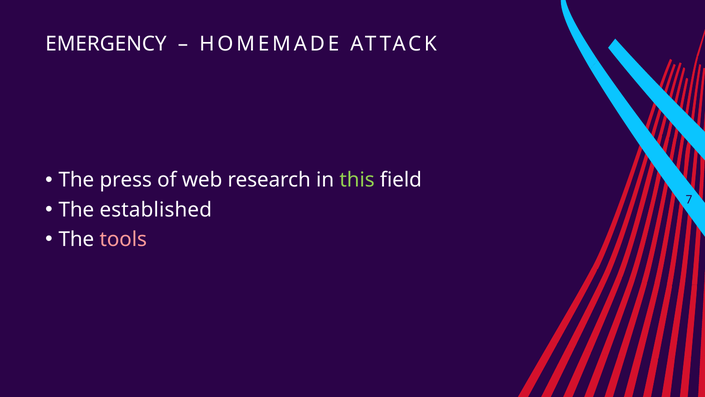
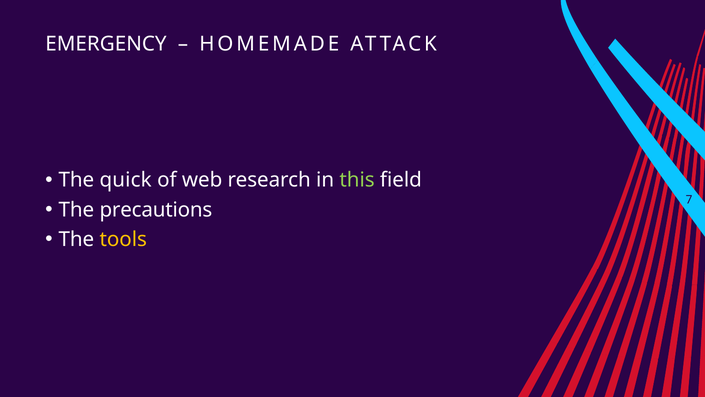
press: press -> quick (126, 180)
established: established -> precautions (156, 209)
tools colour: pink -> yellow (123, 239)
